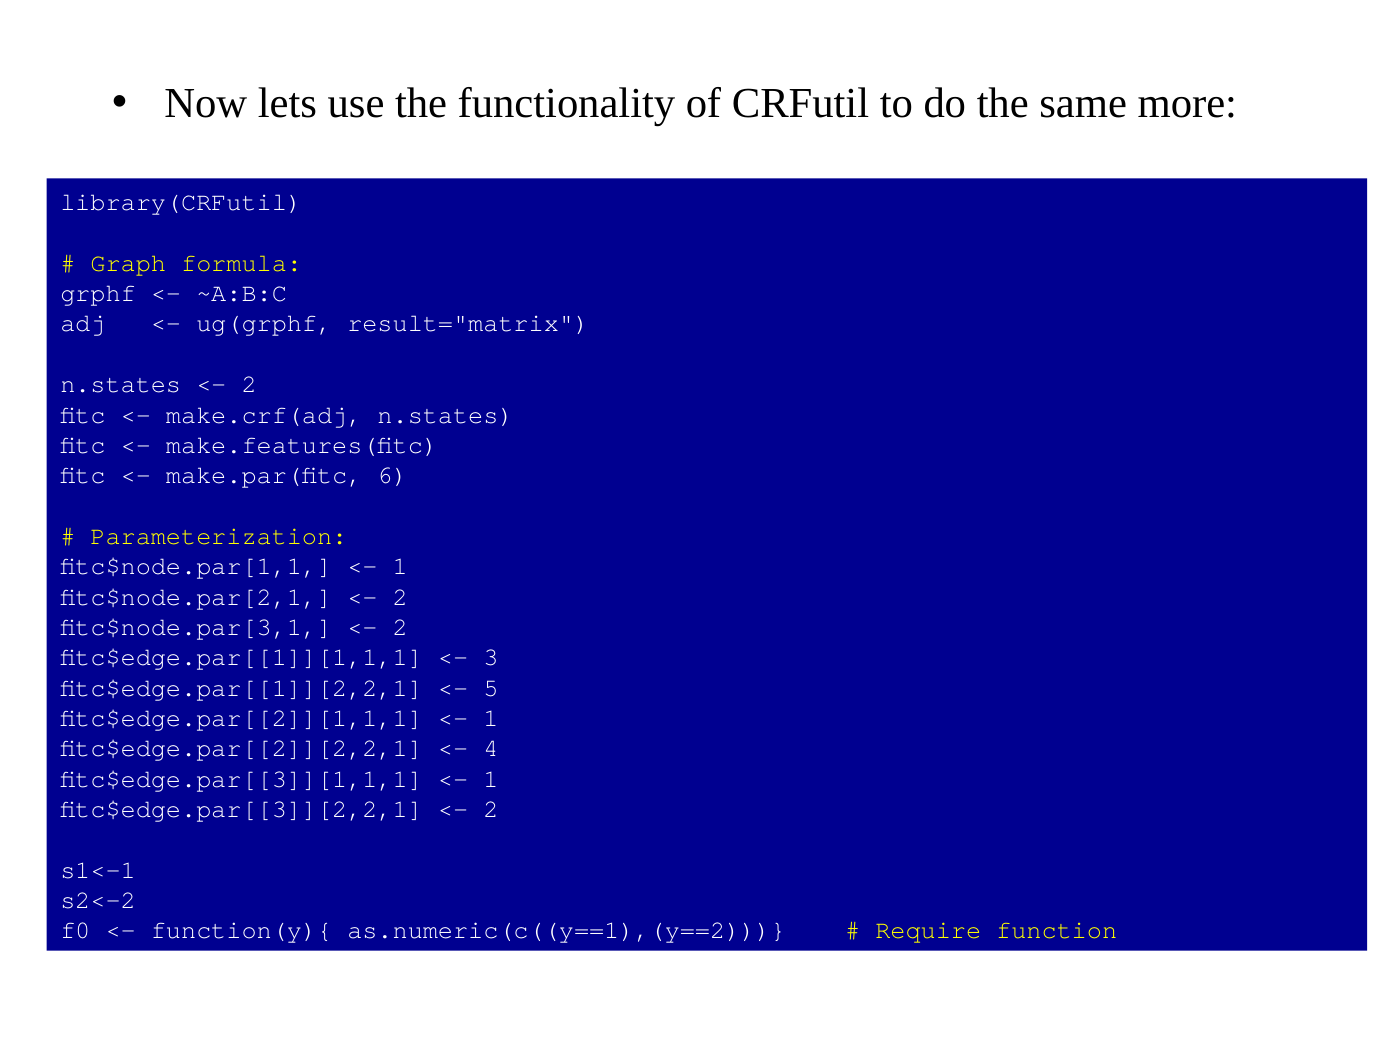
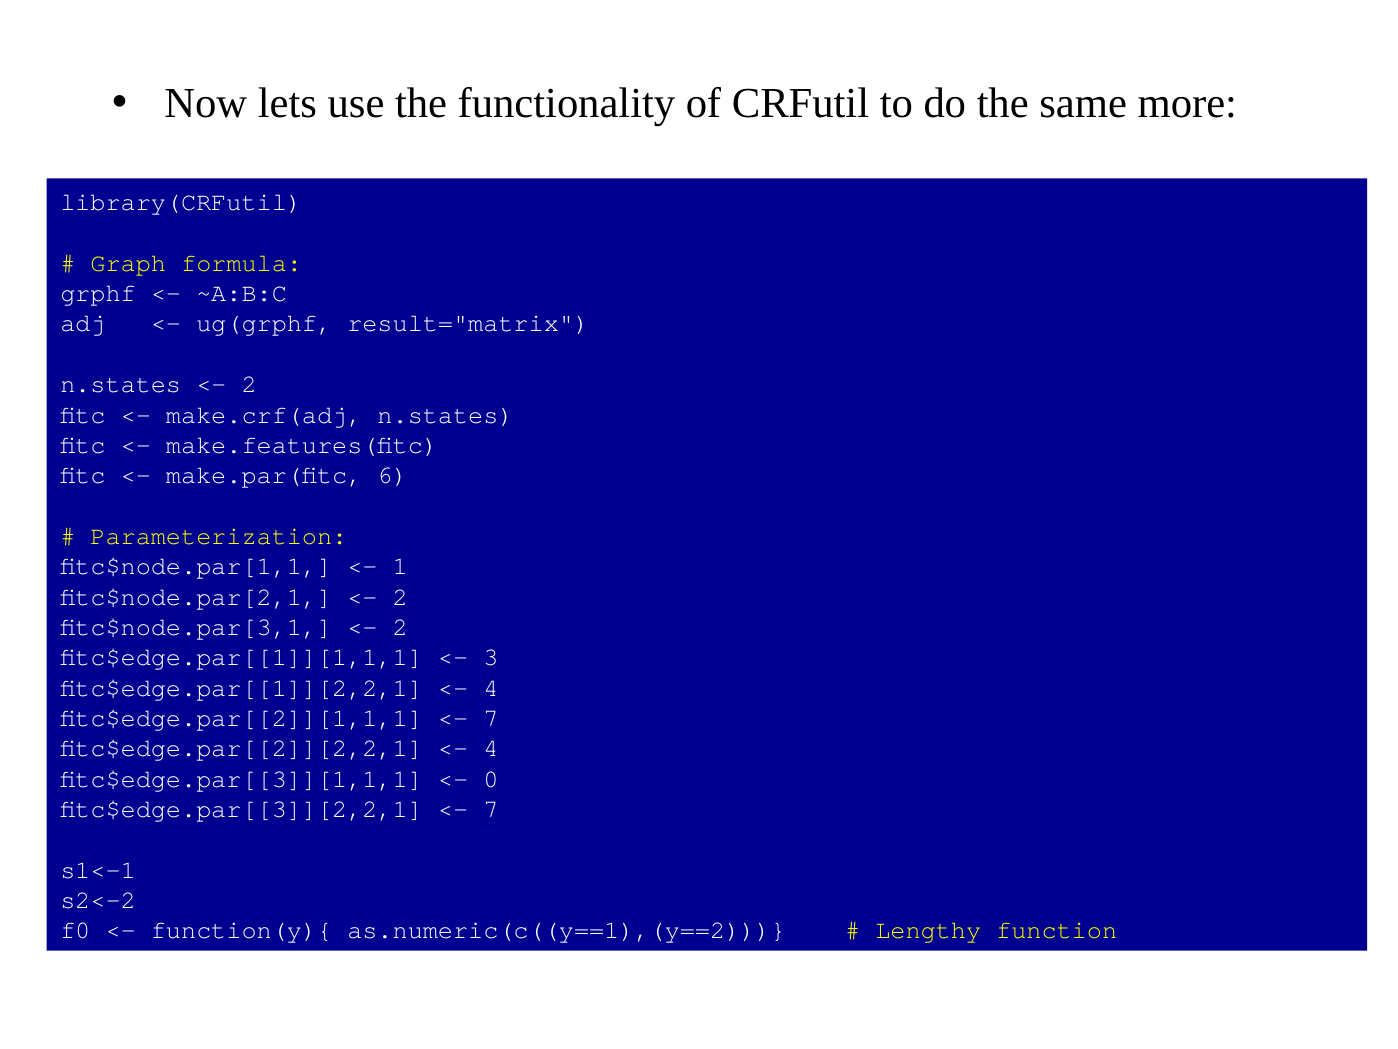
5: 5 -> 4 (491, 687)
1: 1 -> 7 (491, 718)
1: 1 -> 0 (491, 778)
2: 2 -> 7 (491, 809)
Require: Require -> Lengthy (928, 930)
